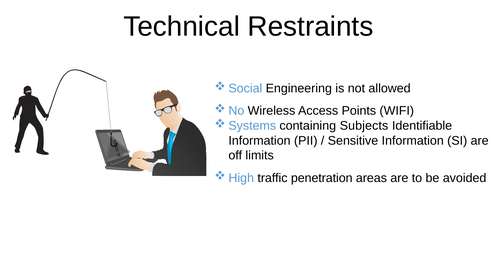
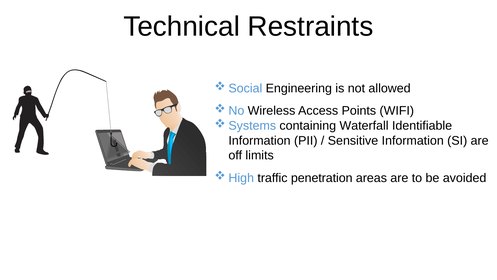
Subjects: Subjects -> Waterfall (364, 125)
